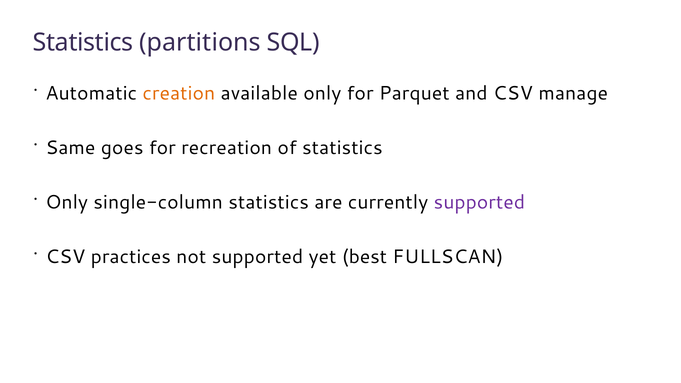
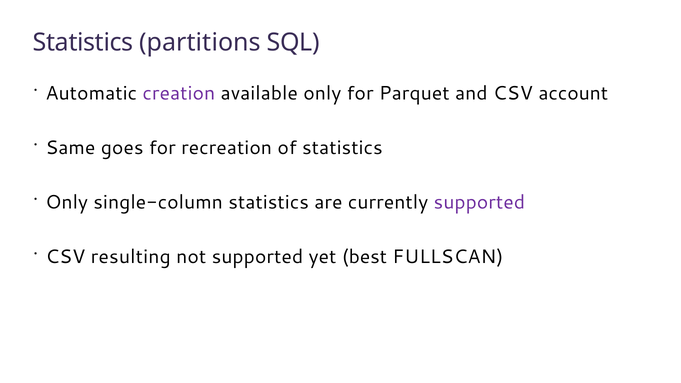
creation colour: orange -> purple (179, 93)
manage: manage -> account (573, 93)
practices: practices -> resulting (131, 257)
